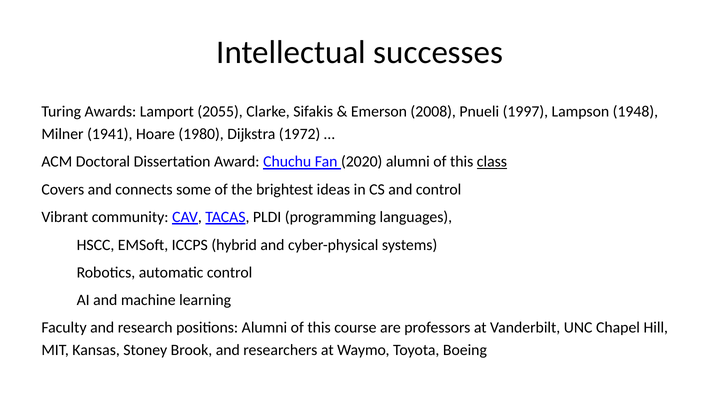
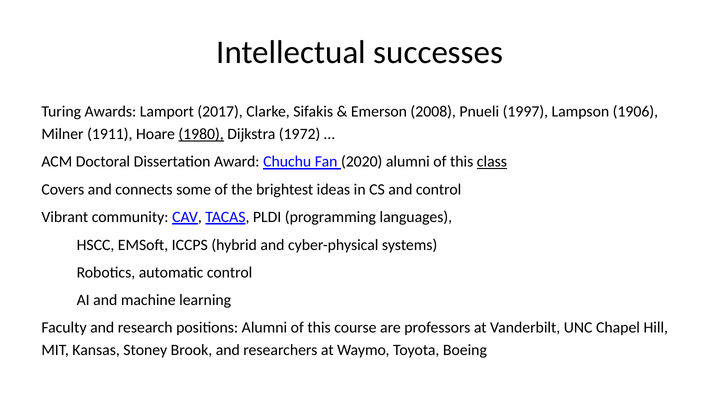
2055: 2055 -> 2017 (220, 112)
1948: 1948 -> 1906 (635, 112)
1941: 1941 -> 1911 (110, 134)
1980 underline: none -> present (201, 134)
